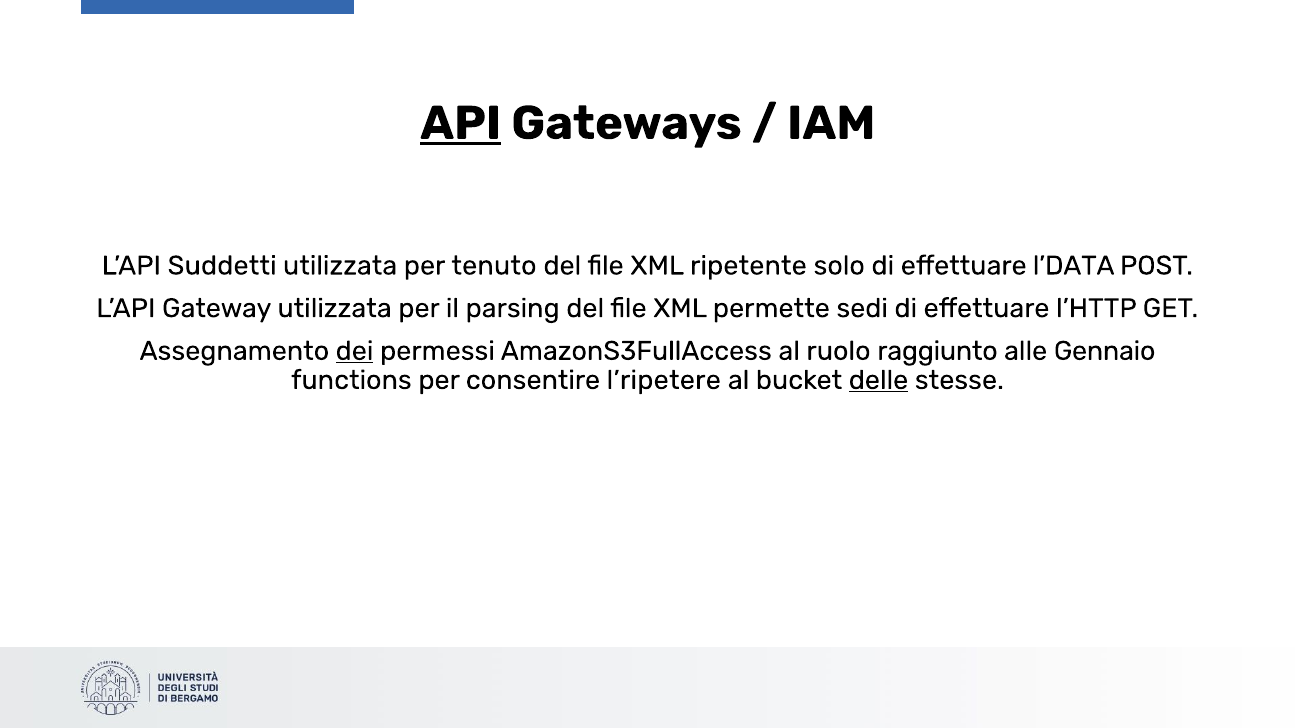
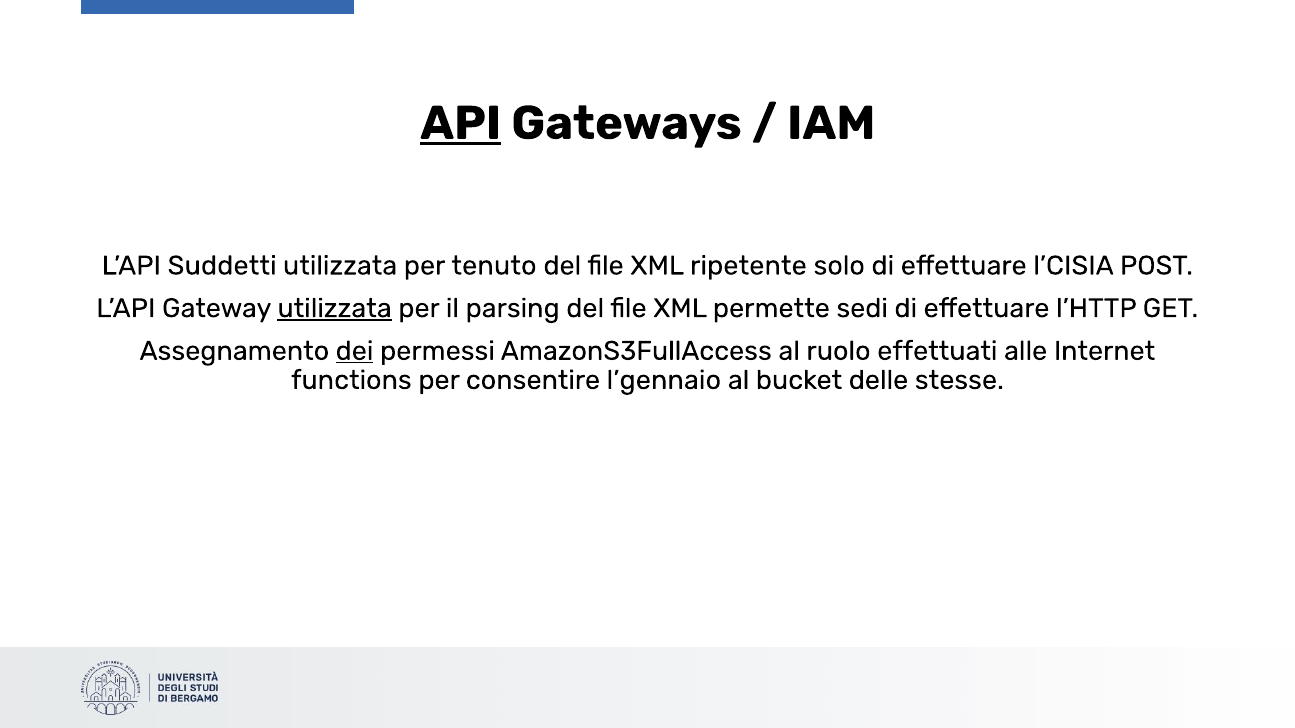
l’DATA: l’DATA -> l’CISIA (1074, 266)
utilizzata underline: none -> present (335, 308)
raggiunto: raggiunto -> effettuati (937, 351)
Gennaio: Gennaio -> Internet (1105, 351)
l’ripetere: l’ripetere -> l’gennaio (664, 380)
delle underline: present -> none (879, 380)
